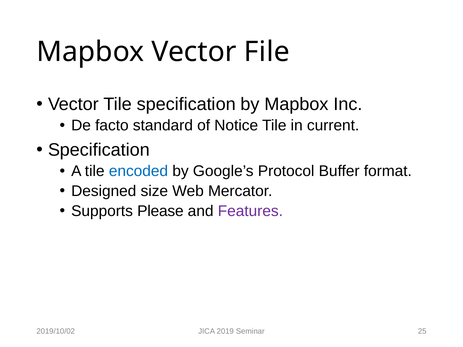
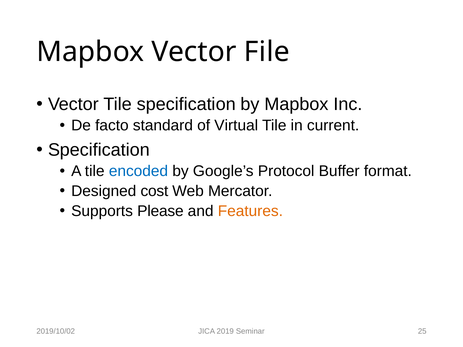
Notice: Notice -> Virtual (236, 126)
size: size -> cost (154, 191)
Features colour: purple -> orange (250, 211)
